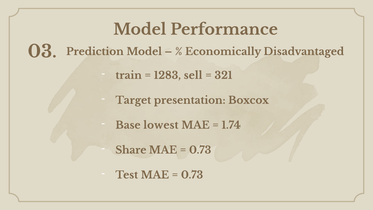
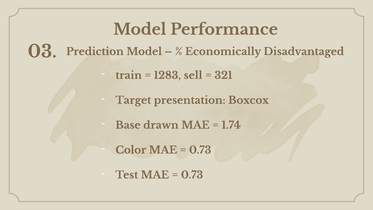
lowest: lowest -> drawn (161, 125)
Share: Share -> Color (131, 150)
